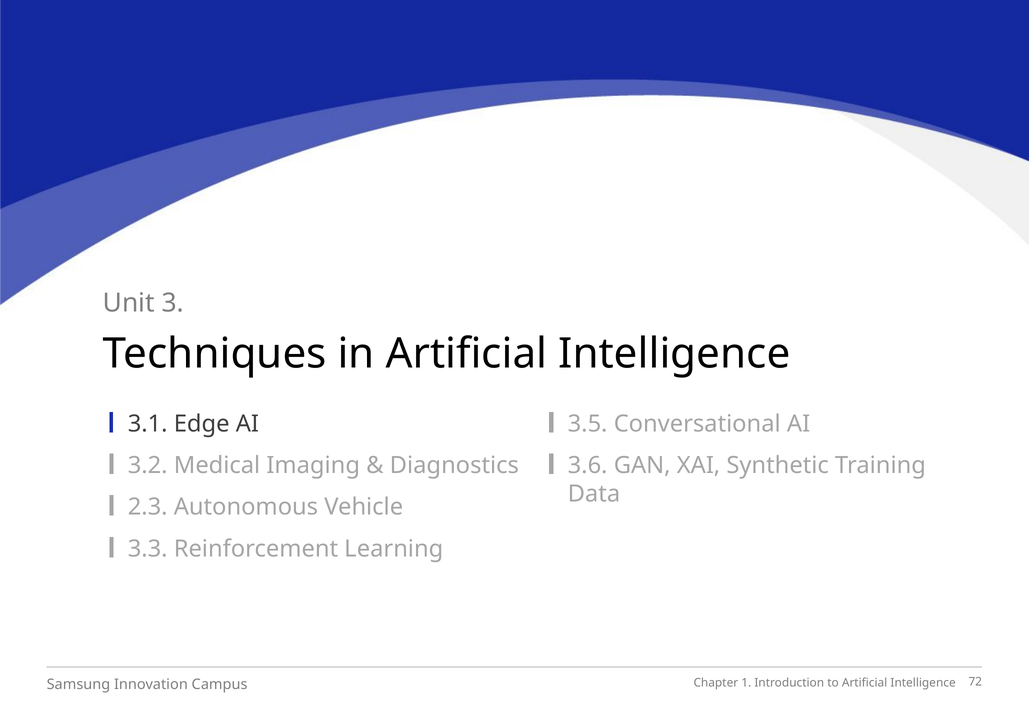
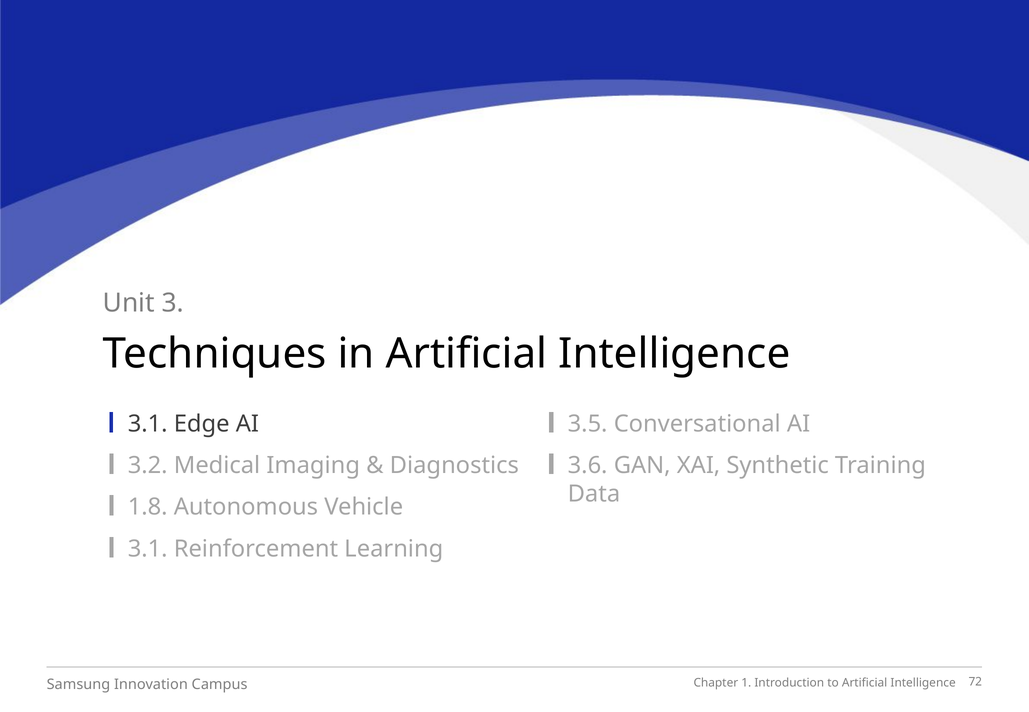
2.3: 2.3 -> 1.8 (148, 508)
3.3: 3.3 -> 3.1 (148, 549)
